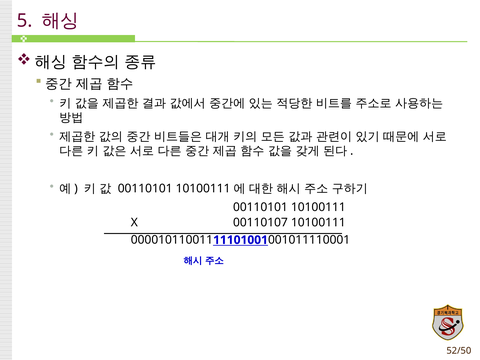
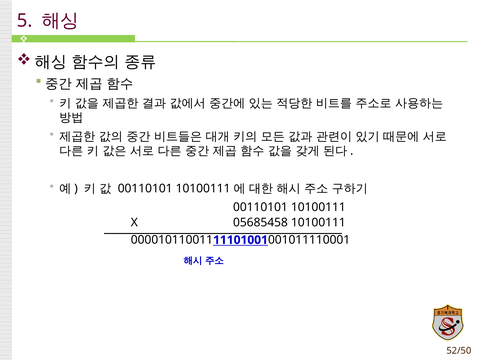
00110107: 00110107 -> 05685458 (260, 223)
